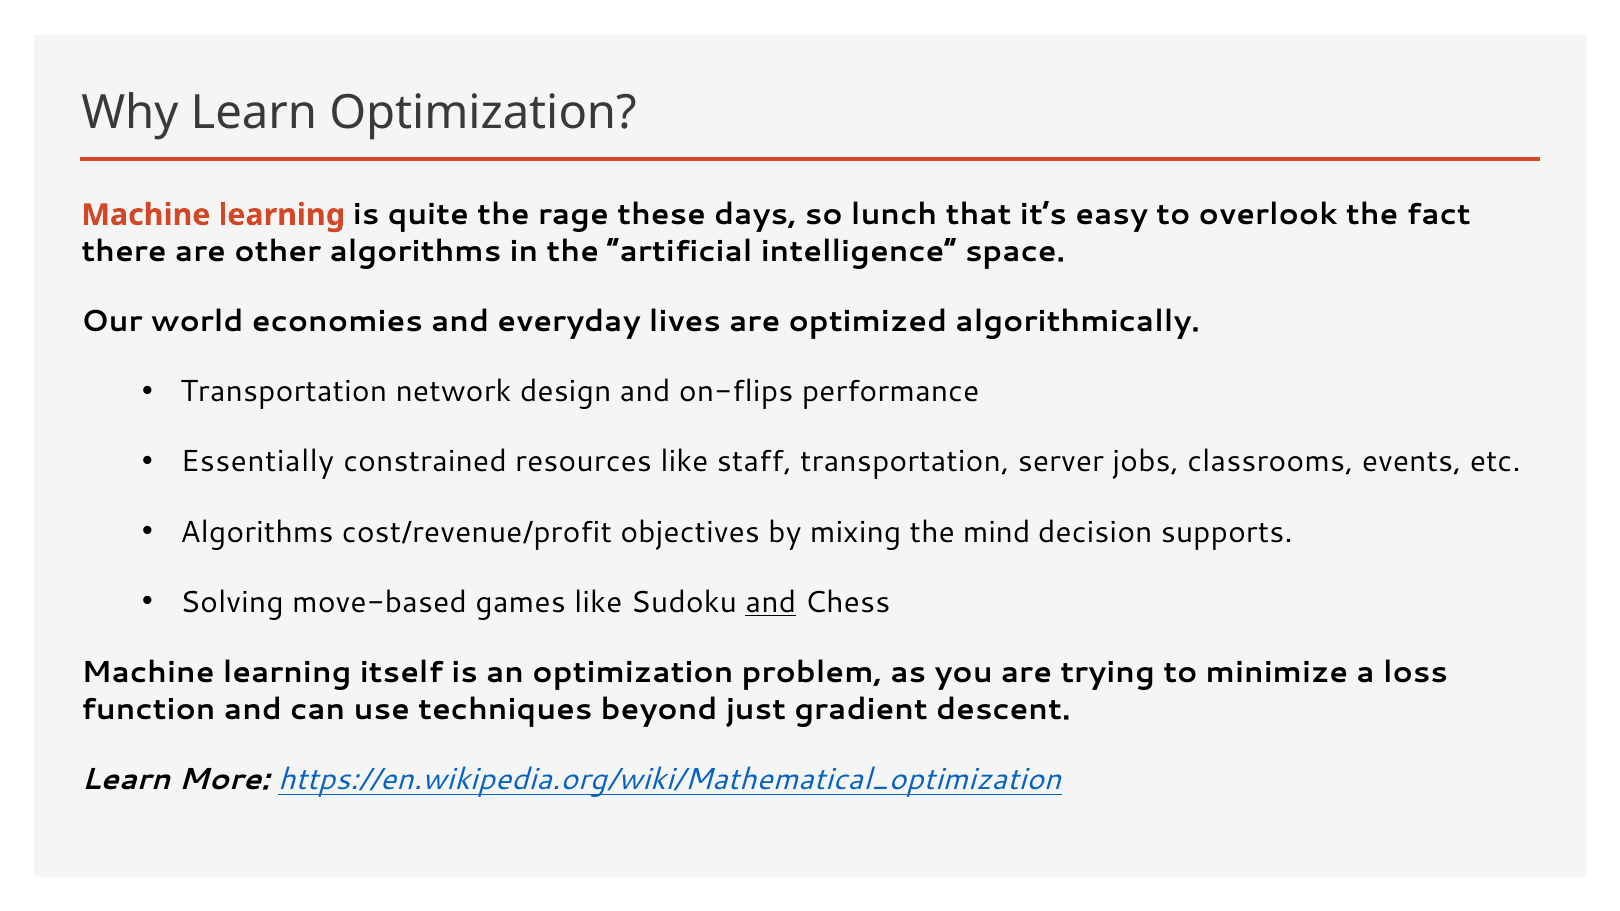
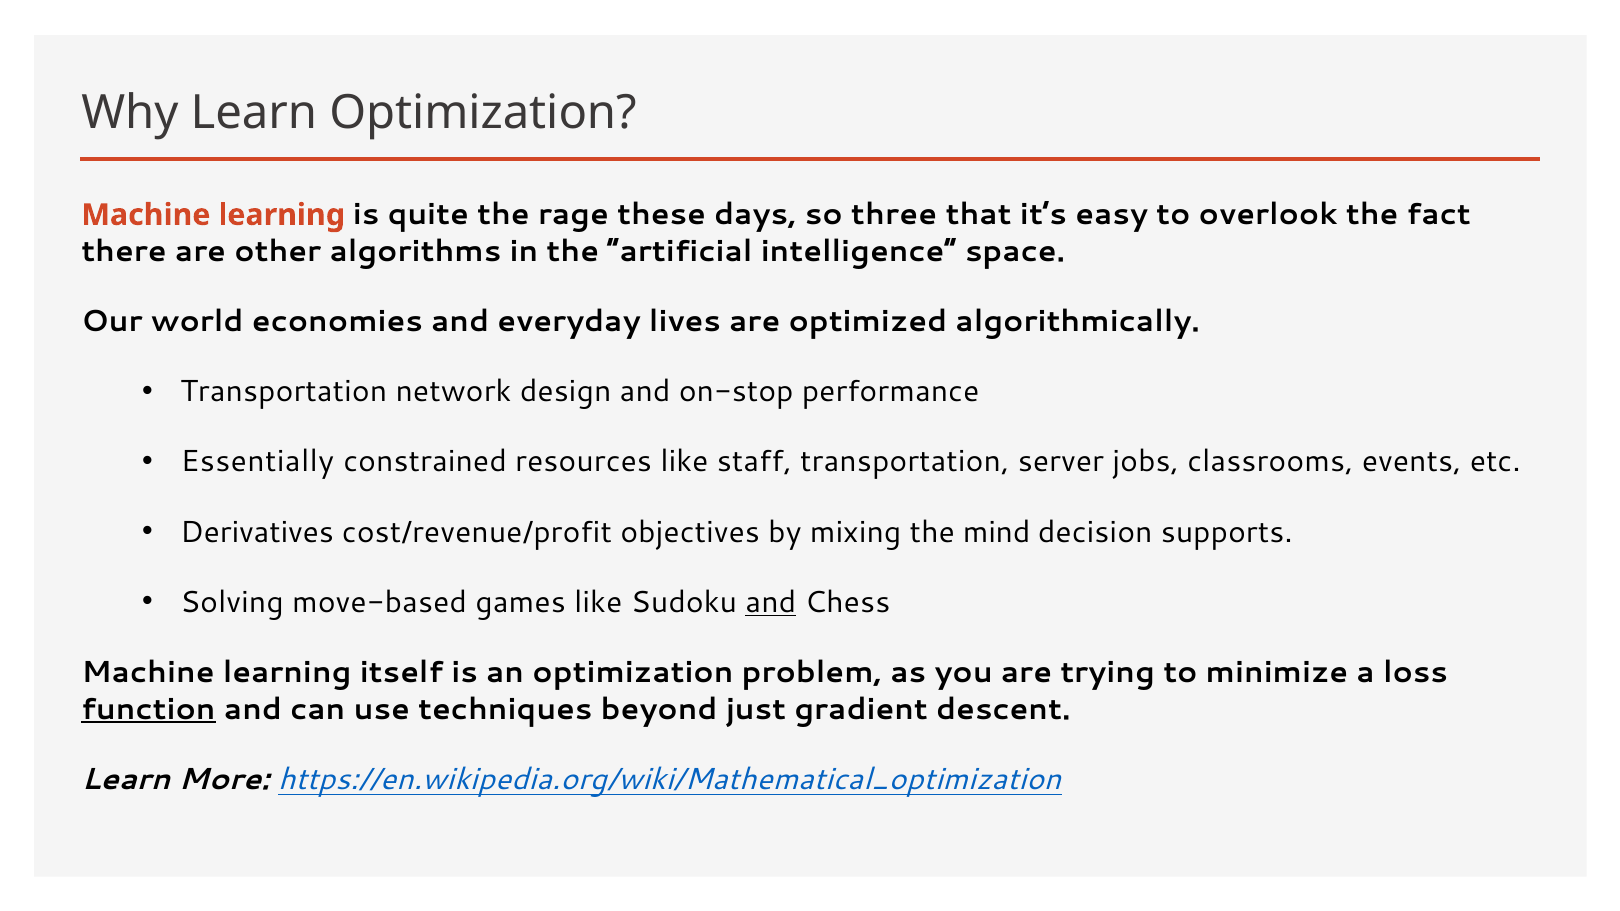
lunch: lunch -> three (894, 215)
on-flips: on-flips -> on-stop (736, 392)
Algorithms: Algorithms -> Derivatives (257, 532)
function underline: none -> present (148, 709)
